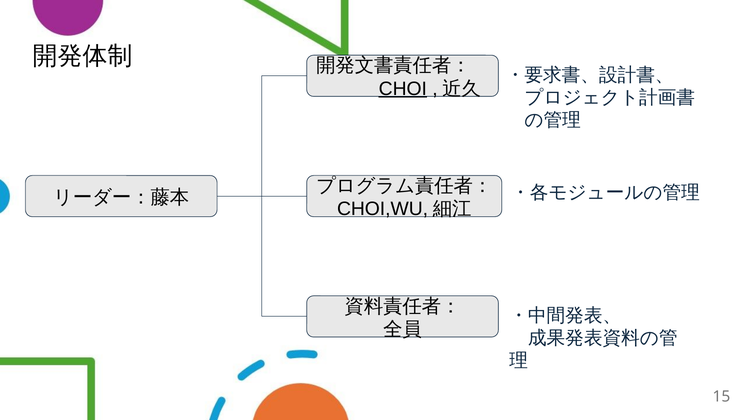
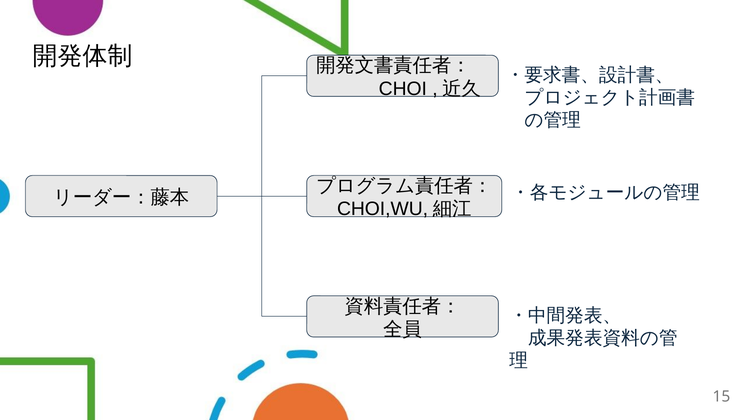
CHOI underline: present -> none (403, 89)
